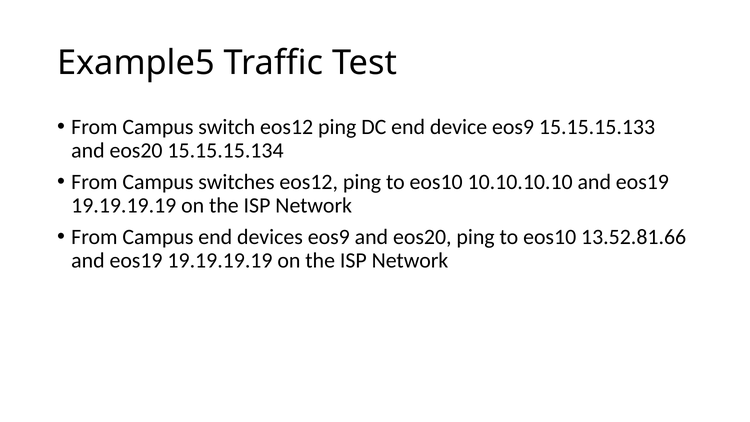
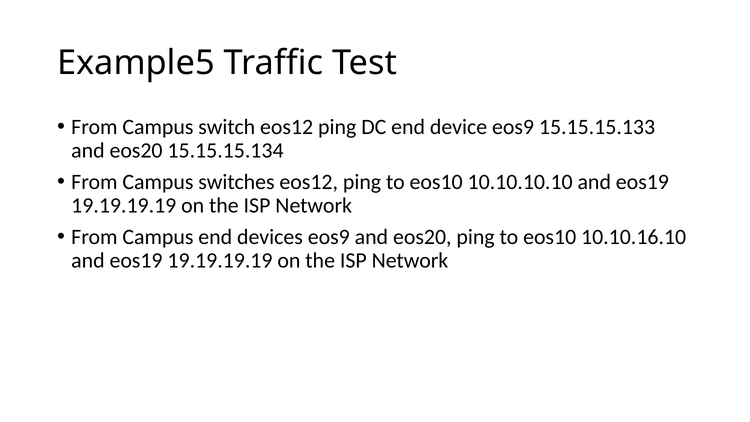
13.52.81.66: 13.52.81.66 -> 10.10.16.10 (634, 237)
